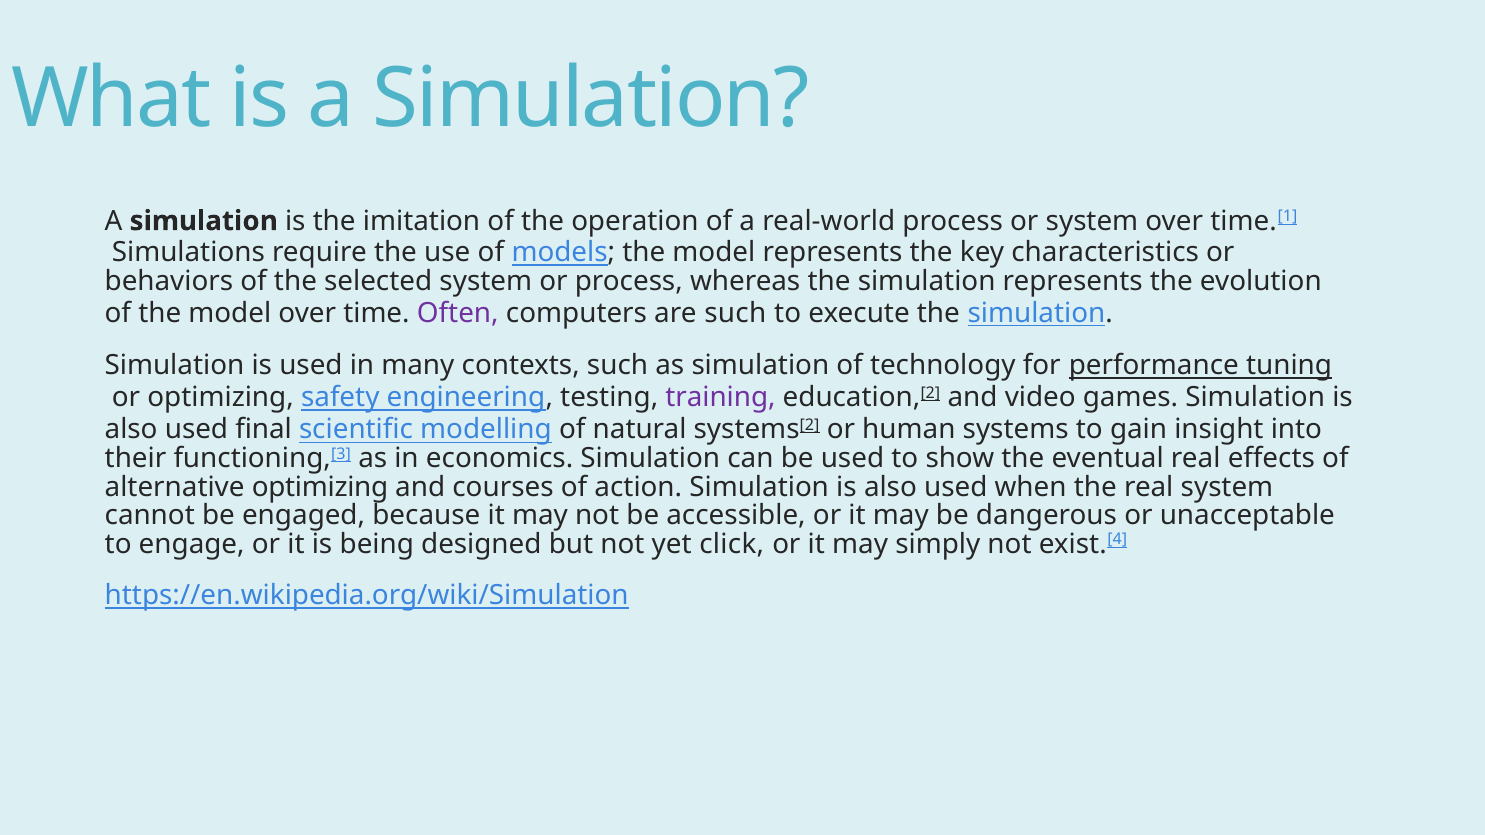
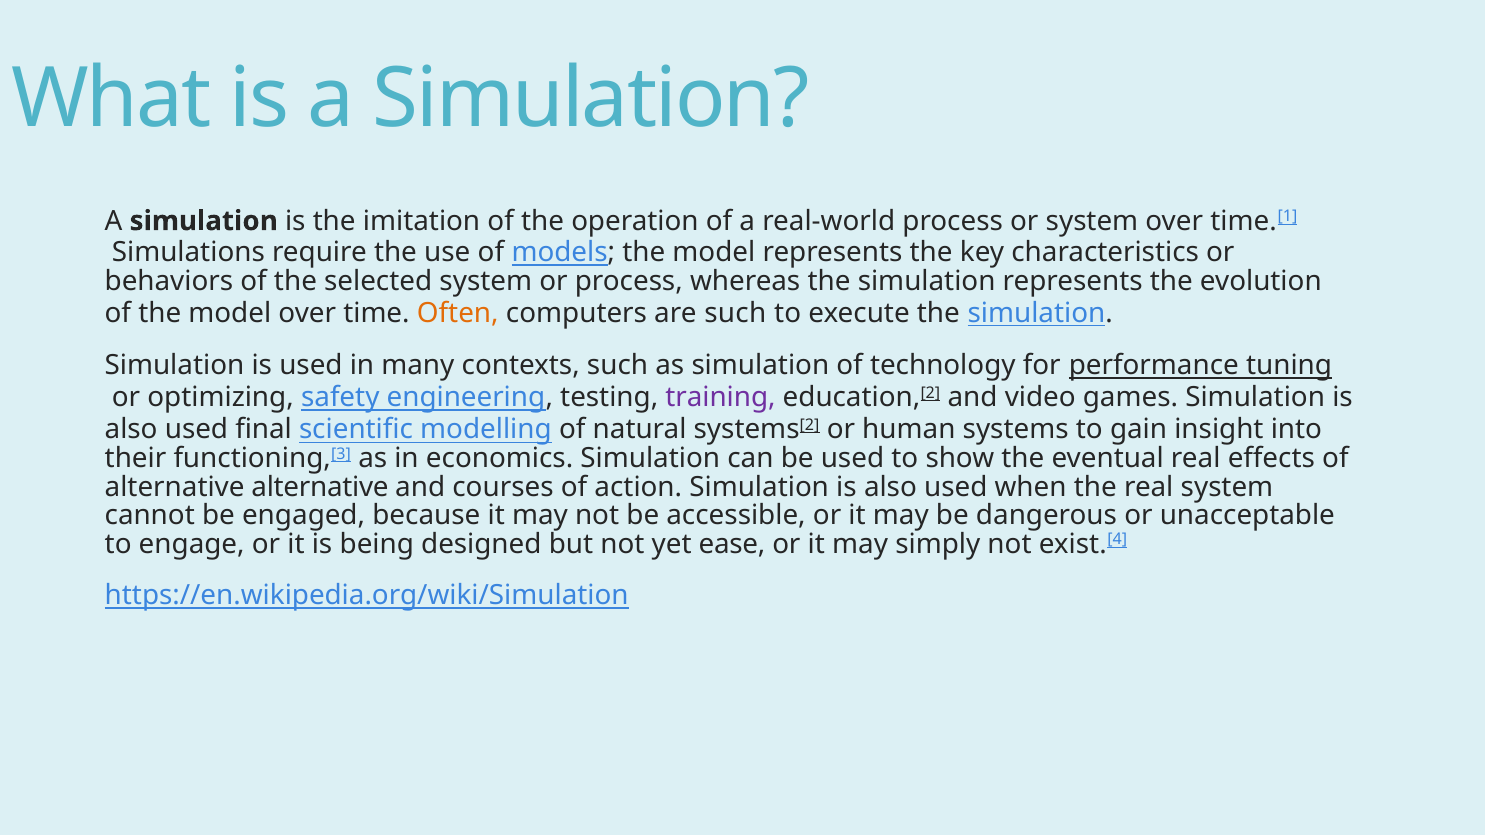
Often colour: purple -> orange (458, 313)
alternative optimizing: optimizing -> alternative (320, 487)
click: click -> ease (732, 544)
